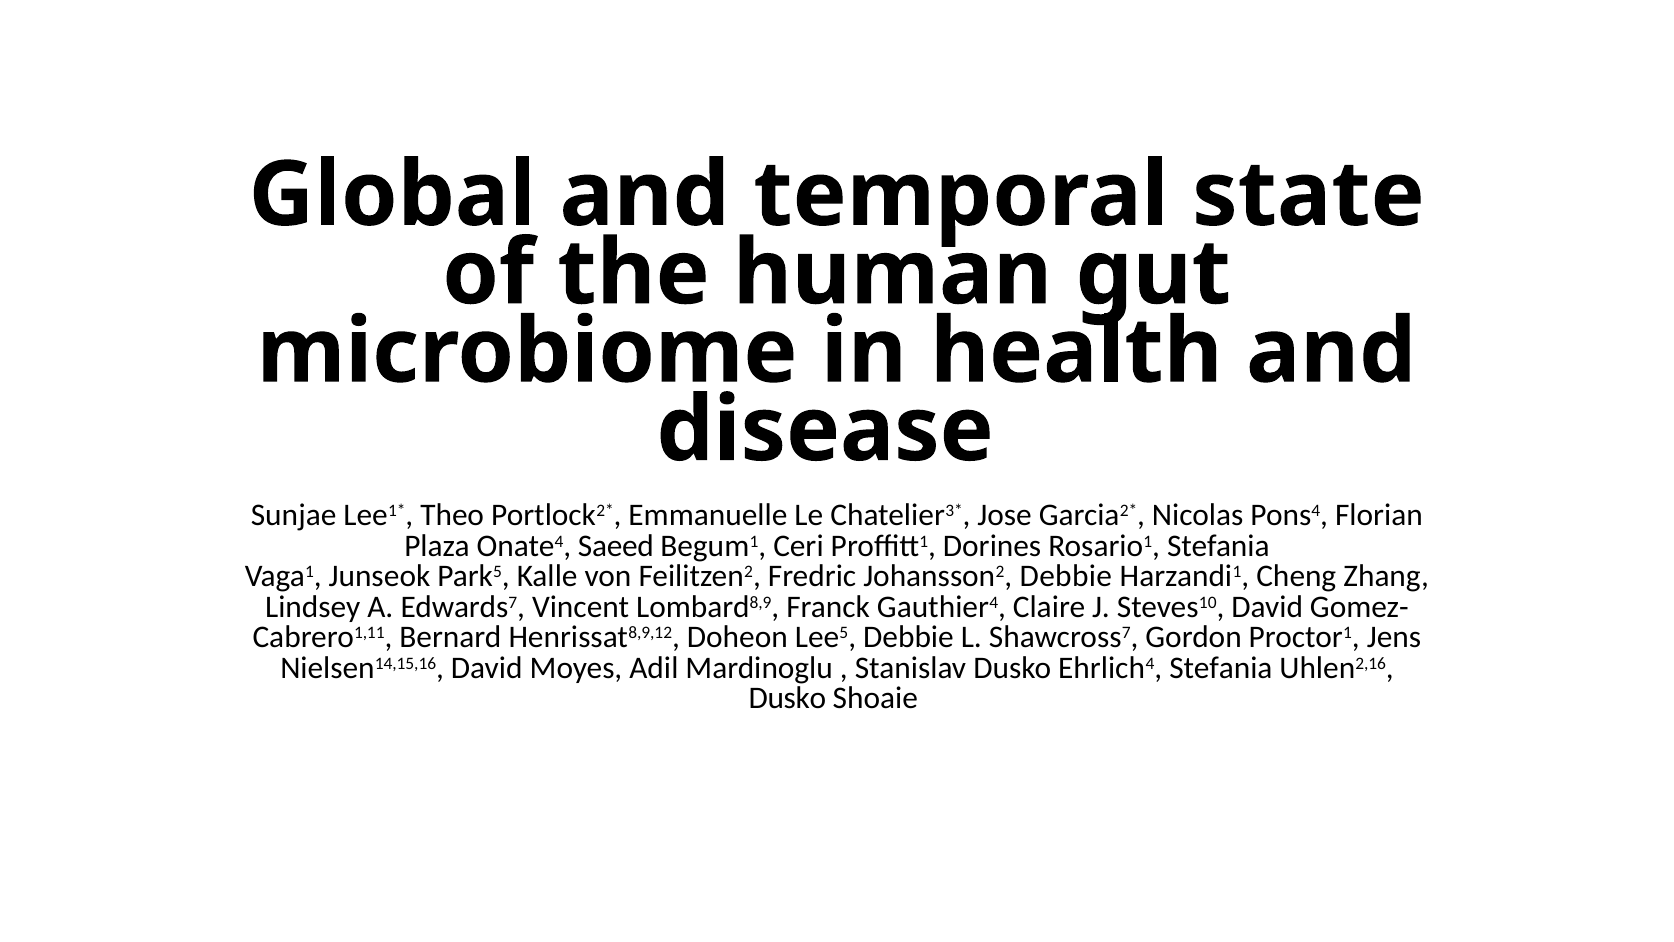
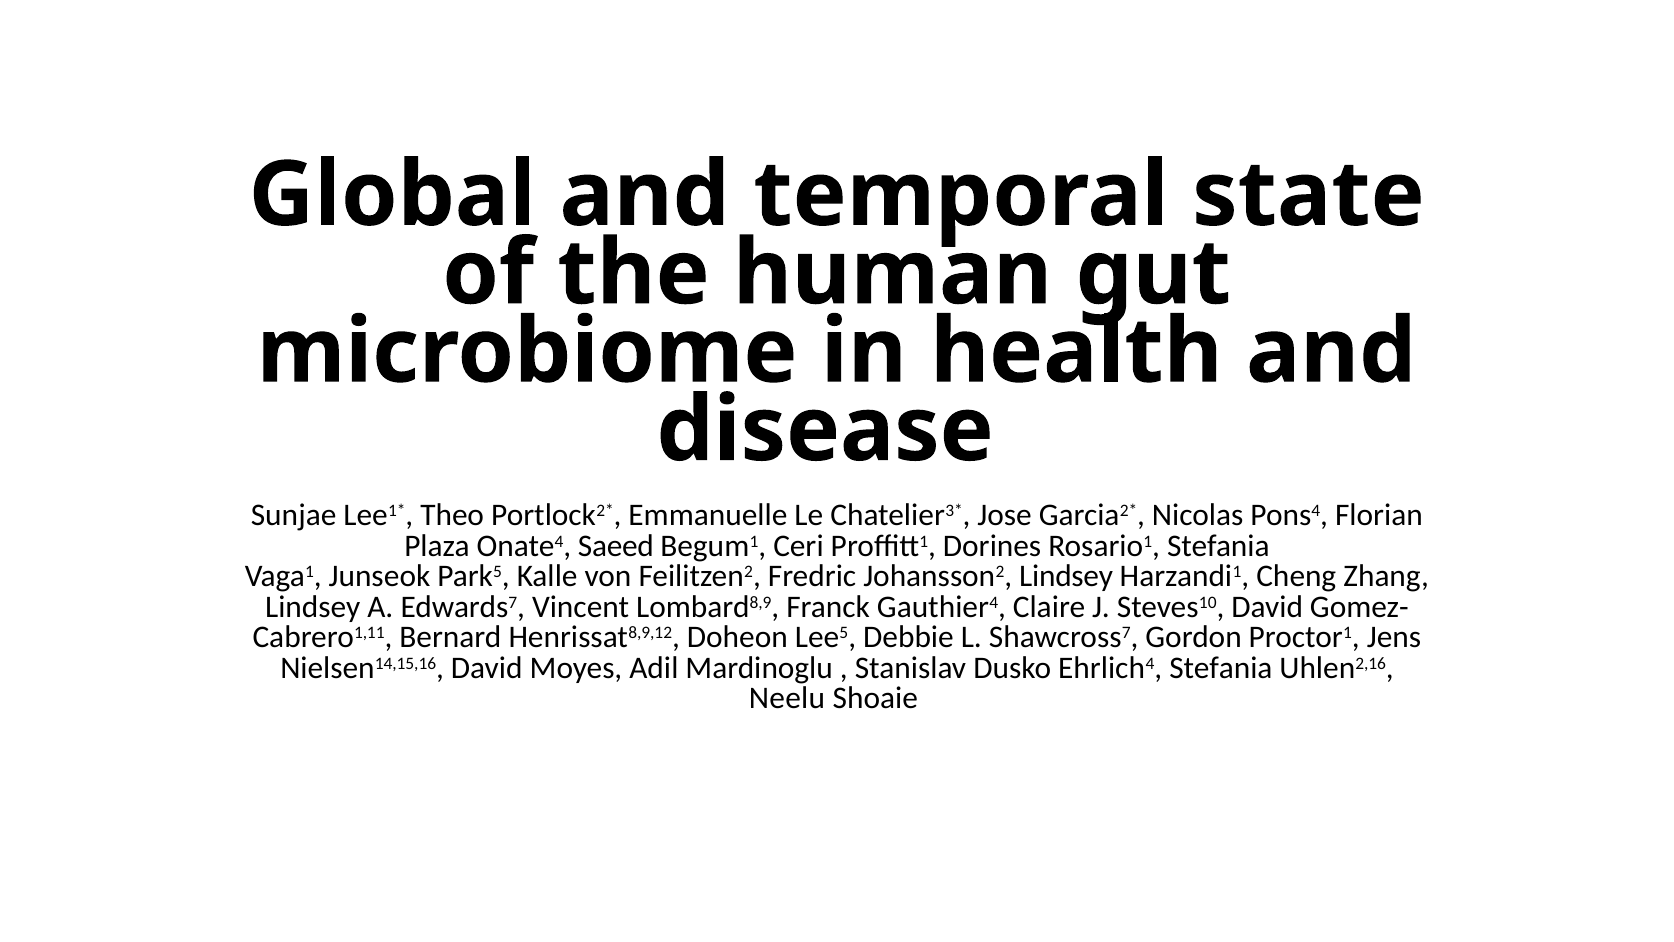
Johansson2 Debbie: Debbie -> Lindsey (1066, 576)
Dusko: Dusko -> Neelu (787, 698)
